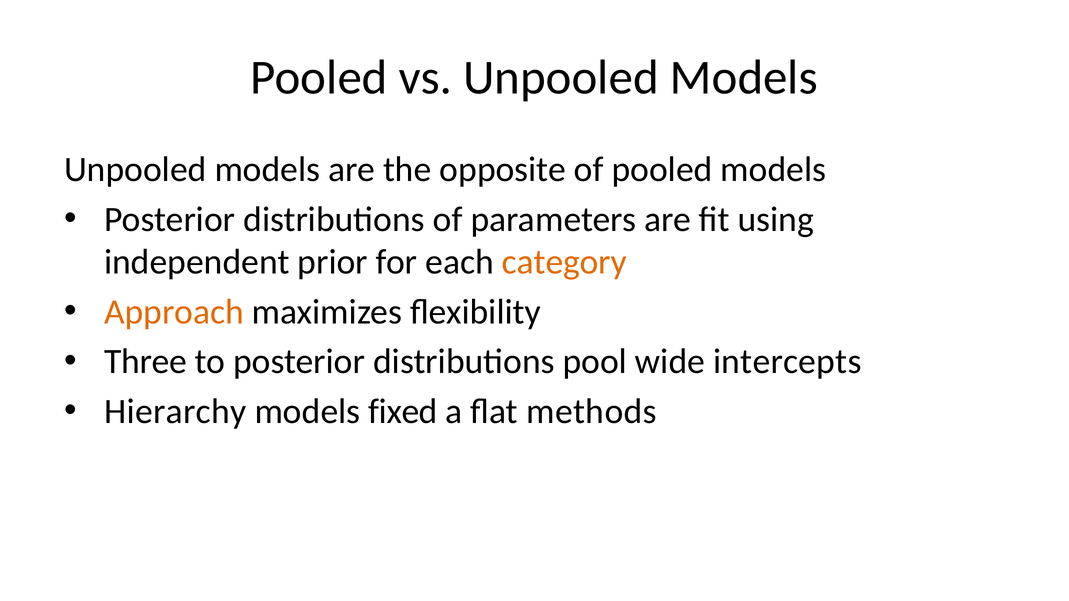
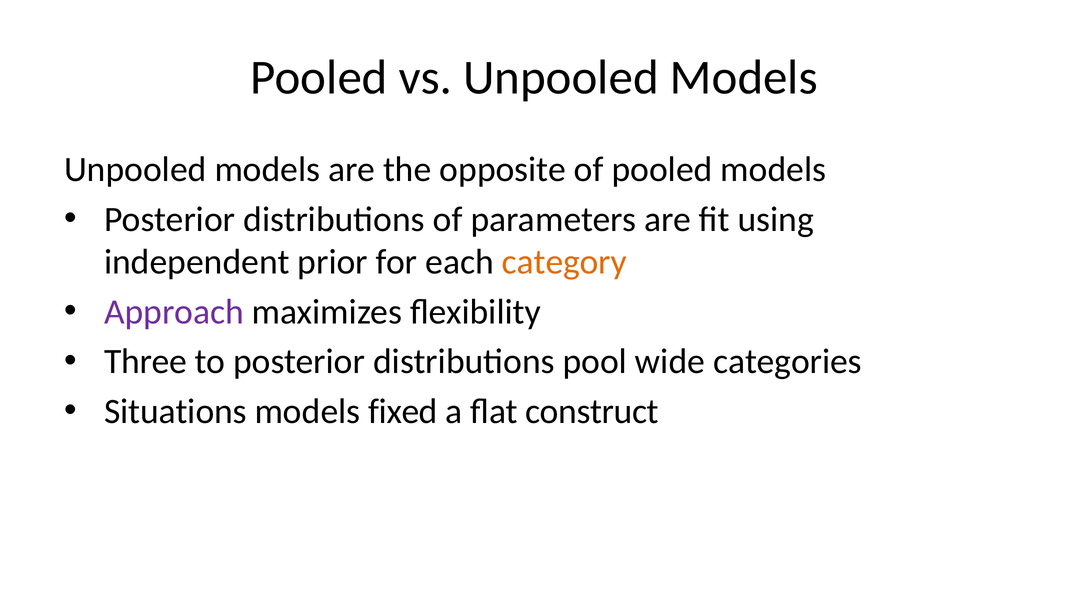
Approach colour: orange -> purple (174, 312)
intercepts: intercepts -> categories (787, 362)
Hierarchy: Hierarchy -> Situations (175, 412)
methods: methods -> construct (592, 412)
